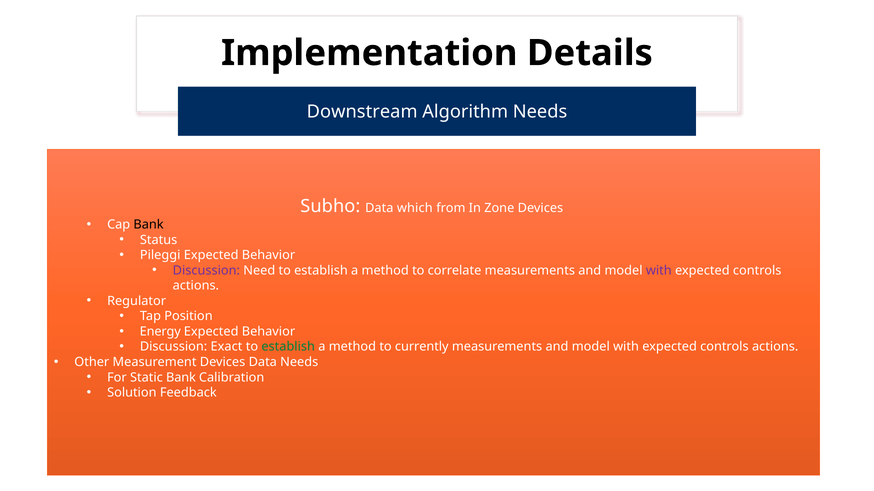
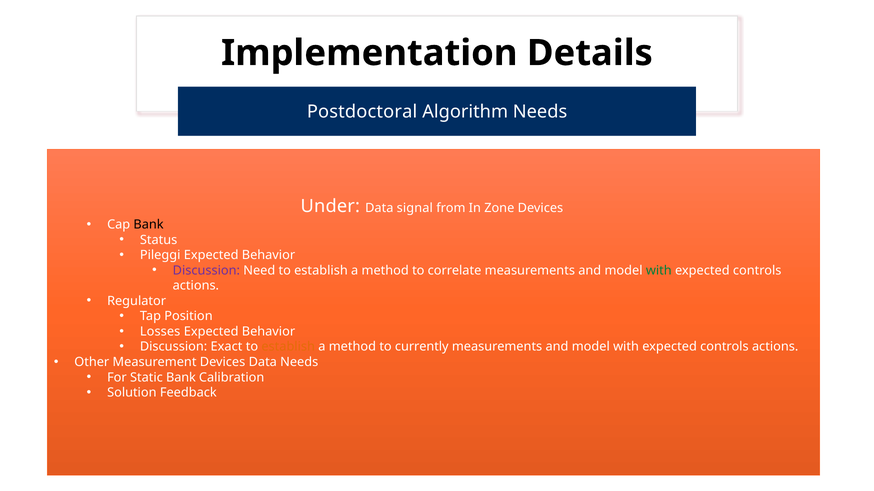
Downstream: Downstream -> Postdoctoral (362, 112)
Subho: Subho -> Under (330, 207)
which: which -> signal (415, 208)
with colour: purple -> green (659, 271)
Energy: Energy -> Losses (160, 332)
establish colour: green -> orange (288, 347)
